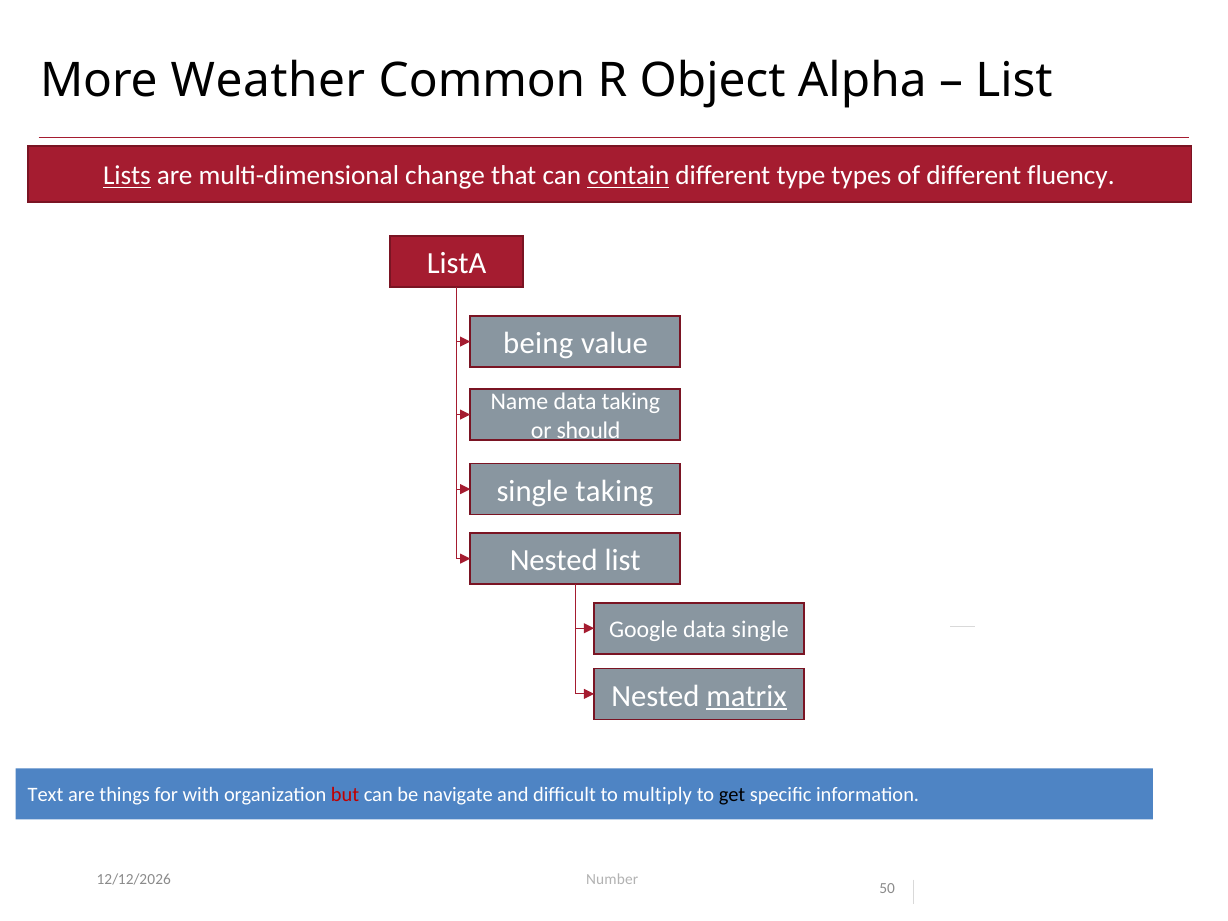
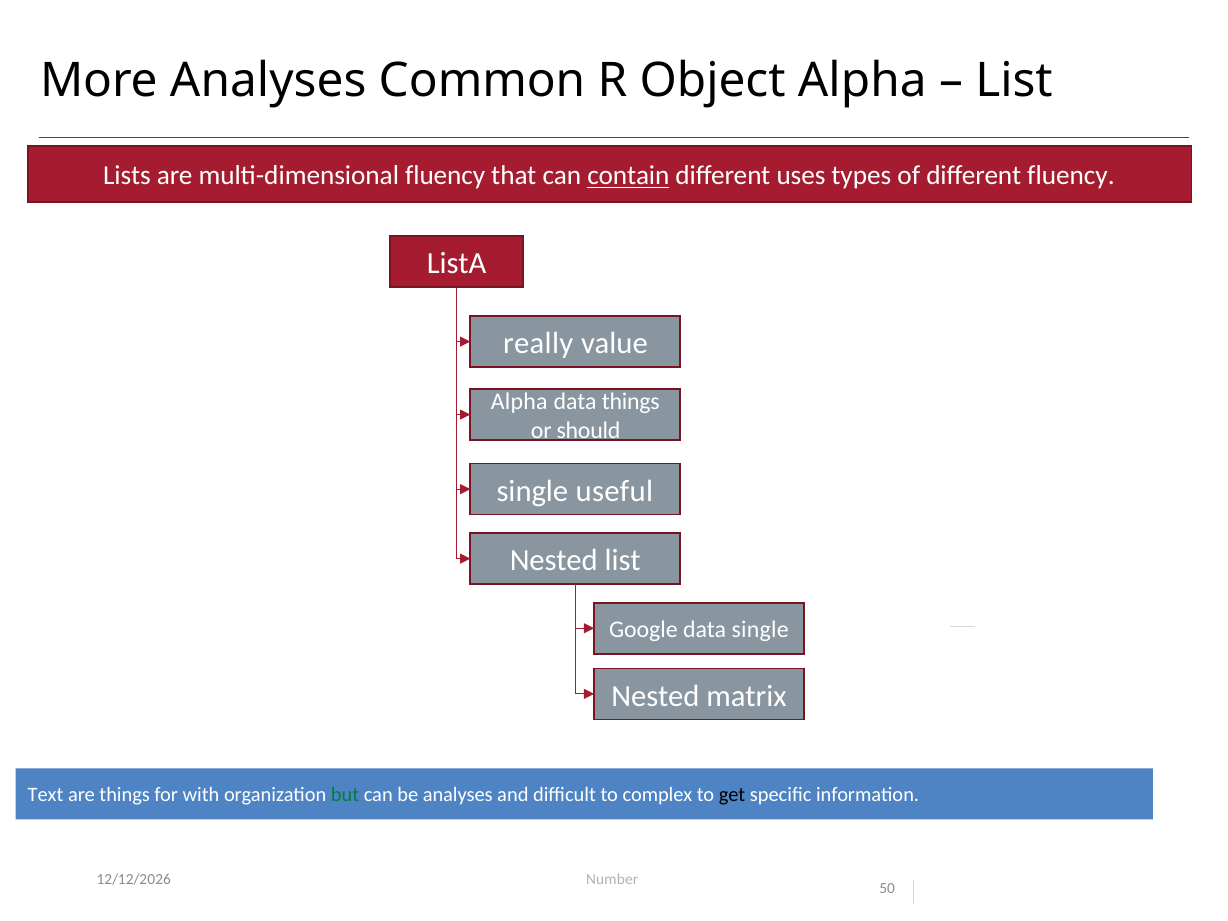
More Weather: Weather -> Analyses (268, 81)
Lists underline: present -> none (127, 176)
multi-dimensional change: change -> fluency (445, 176)
type: type -> uses (801, 176)
being: being -> really (538, 344)
Name: Name -> Alpha (519, 402)
data taking: taking -> things (631, 402)
single taking: taking -> useful (614, 491)
matrix underline: present -> none (746, 696)
but colour: red -> green (345, 795)
be navigate: navigate -> analyses (458, 795)
multiply: multiply -> complex (657, 795)
